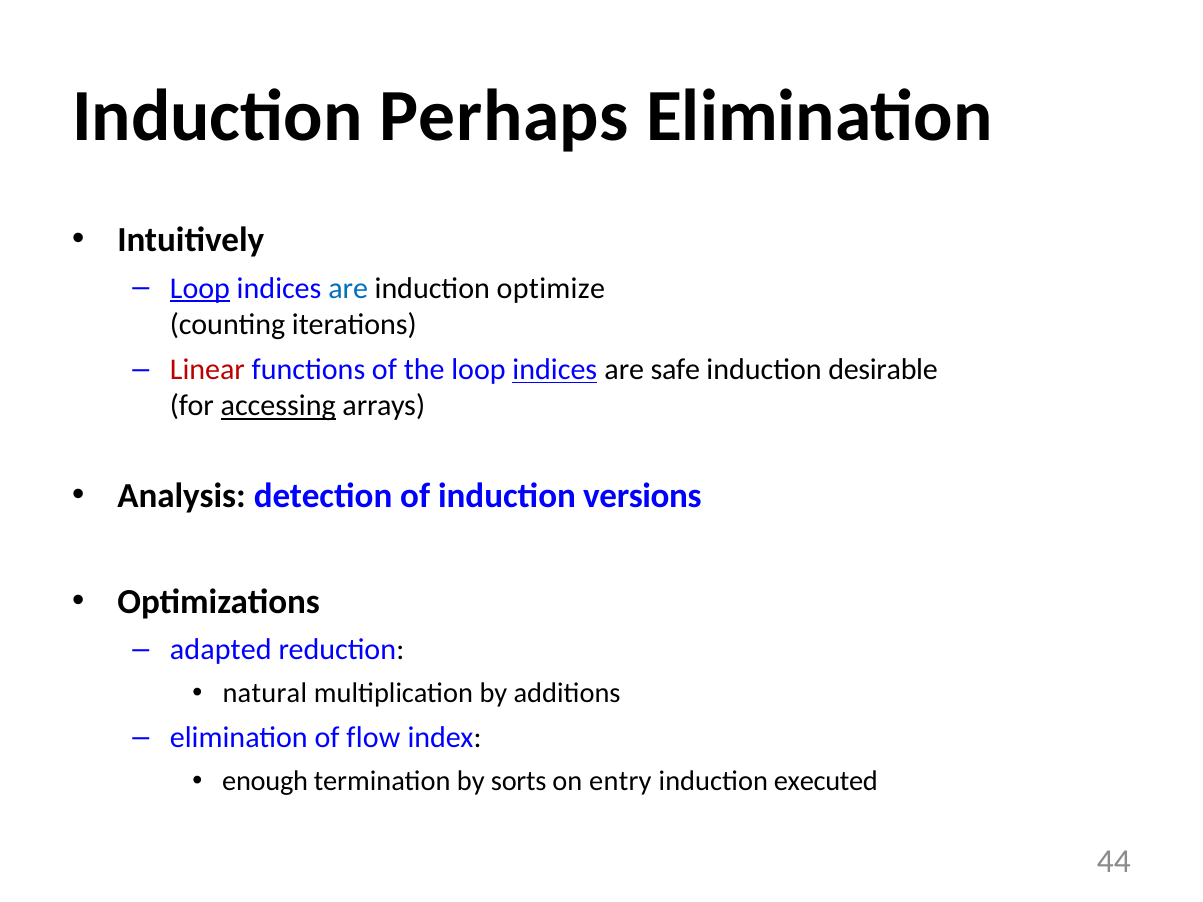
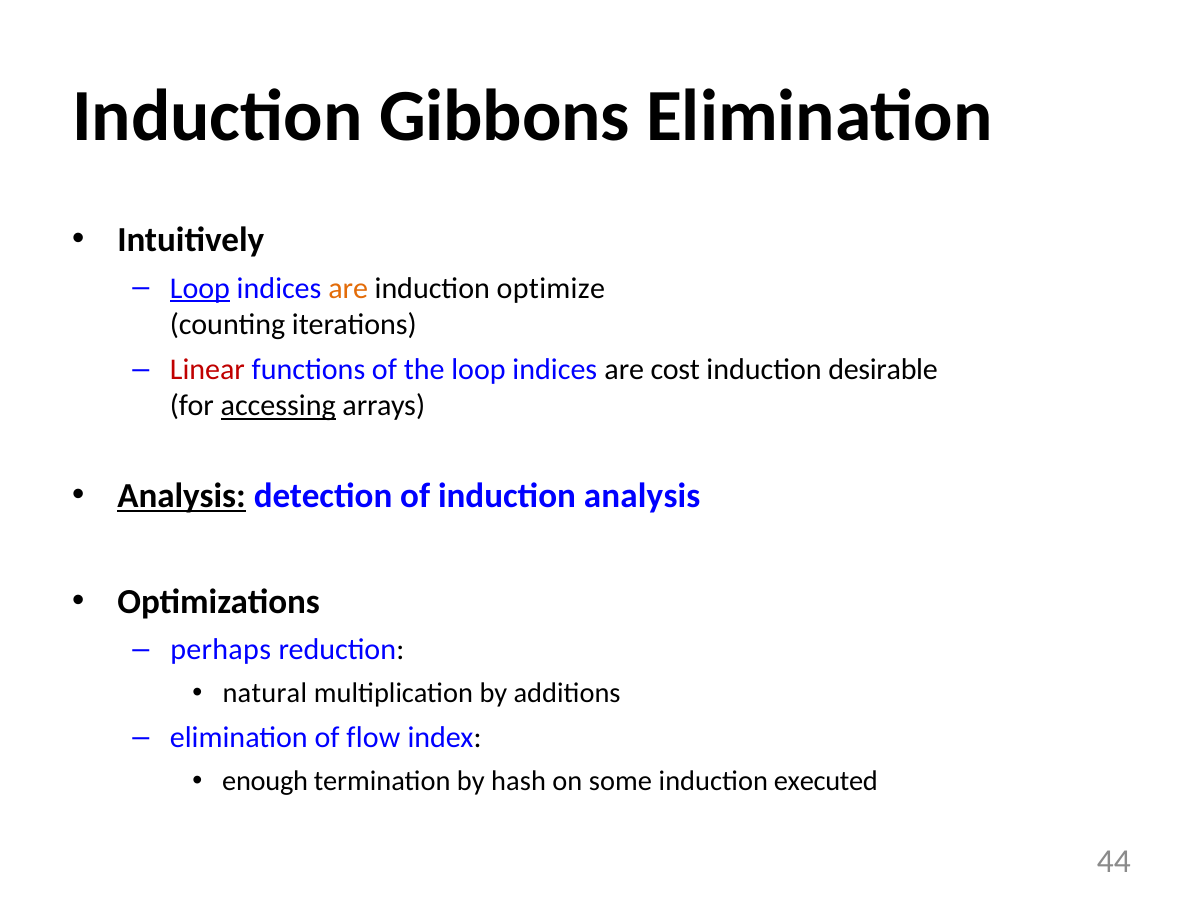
Perhaps: Perhaps -> Gibbons (504, 116)
are colour: blue -> orange (348, 288)
indices underline: present -> none (555, 370)
safe: safe -> cost (675, 370)
Analysis underline: none -> present (182, 496)
induction versions: versions -> analysis (642, 496)
adapted: adapted -> perhaps (221, 650)
sorts: sorts -> hash (519, 782)
entry: entry -> some (620, 782)
